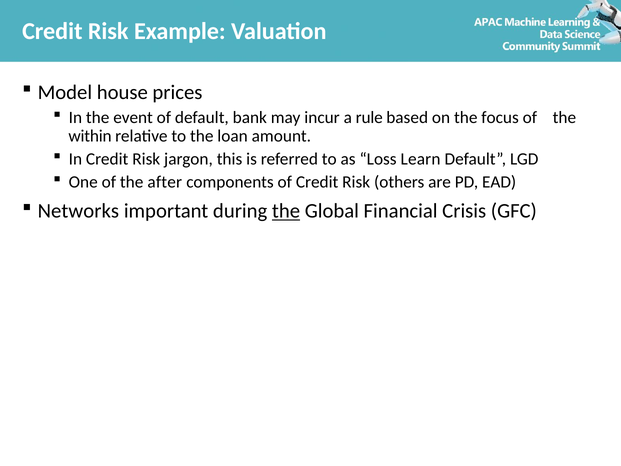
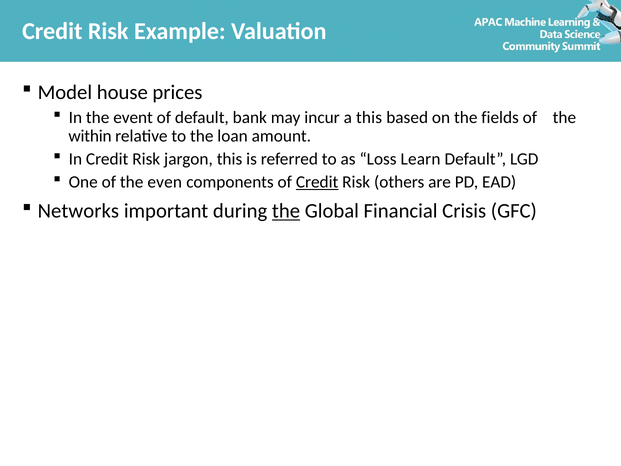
a rule: rule -> this (369, 117)
focus: focus -> fields (500, 117)
after: after -> even (165, 182)
Credit underline: none -> present (317, 182)
